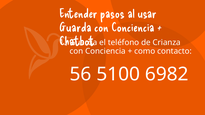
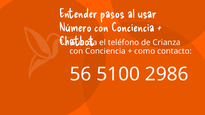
Guarda: Guarda -> Número (75, 28)
6982: 6982 -> 2986 (167, 74)
